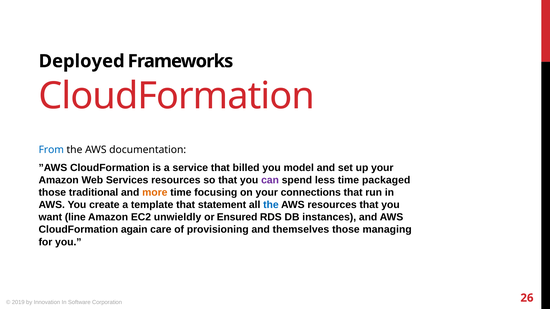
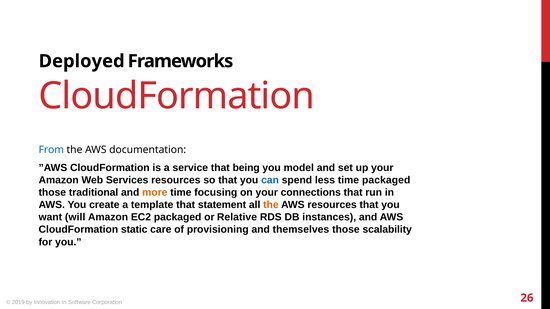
billed: billed -> being (246, 168)
can colour: purple -> blue (270, 180)
the colour: blue -> orange (271, 205)
line: line -> will (75, 217)
EC2 unwieldly: unwieldly -> packaged (178, 217)
Ensured: Ensured -> Relative (237, 217)
again: again -> static (134, 230)
managing: managing -> scalability (387, 230)
